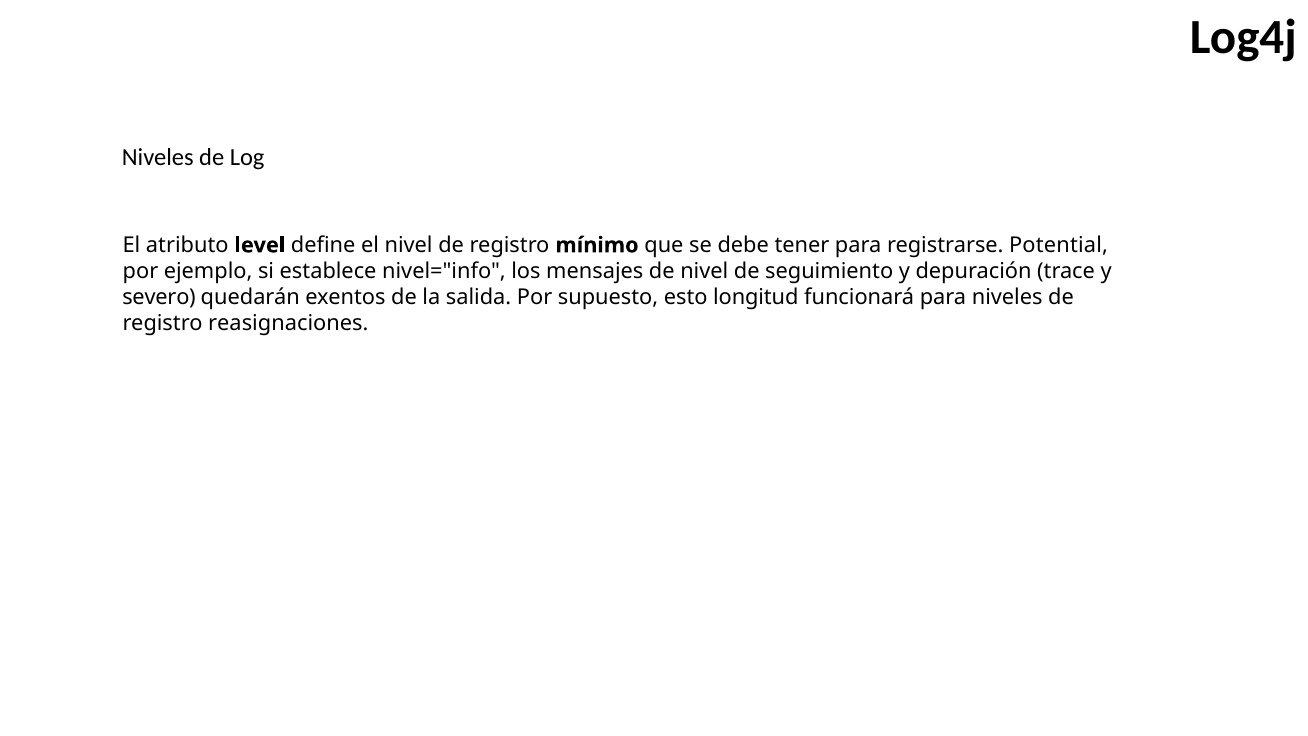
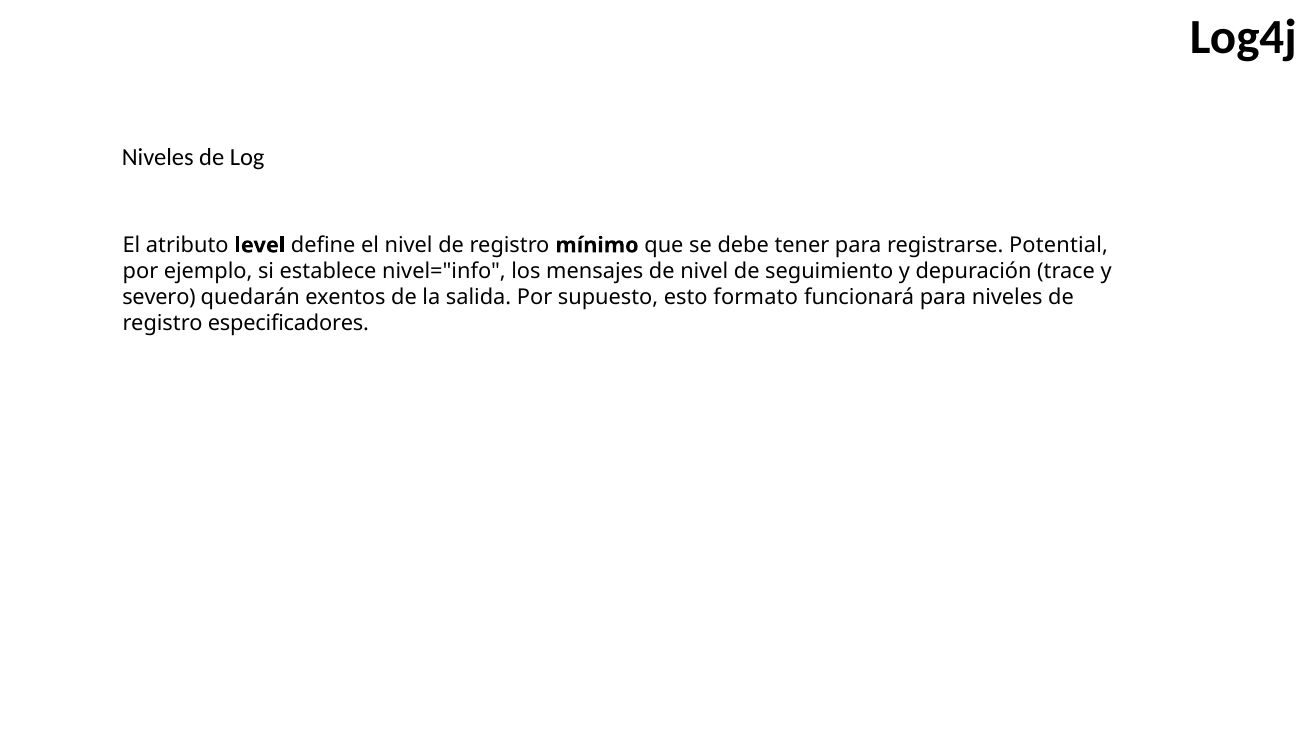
longitud: longitud -> formato (756, 297)
reasignaciones: reasignaciones -> especificadores (288, 324)
